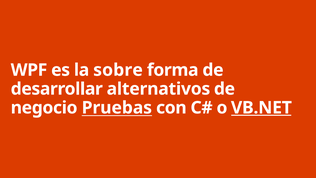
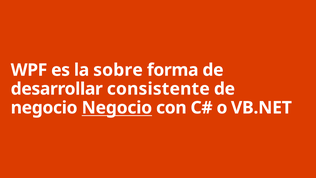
alternativos: alternativos -> consistente (158, 89)
negocio Pruebas: Pruebas -> Negocio (117, 108)
VB.NET underline: present -> none (261, 108)
